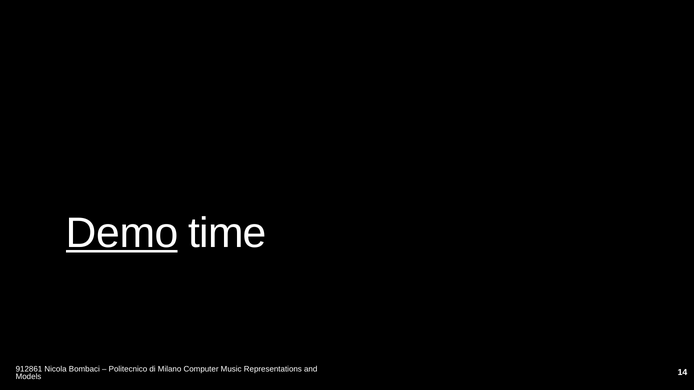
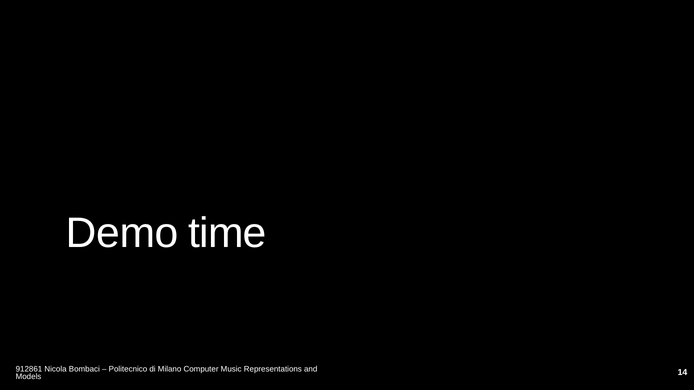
Demo underline: present -> none (122, 233)
